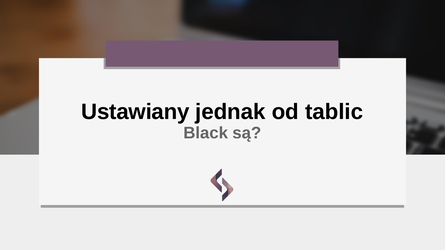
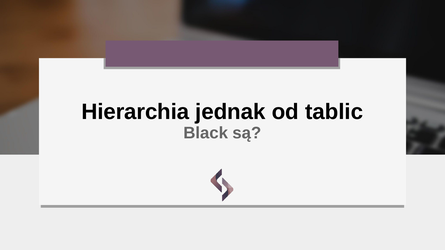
Ustawiany: Ustawiany -> Hierarchia (135, 112)
